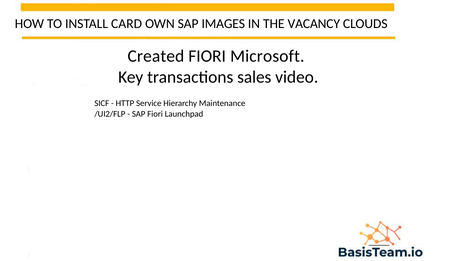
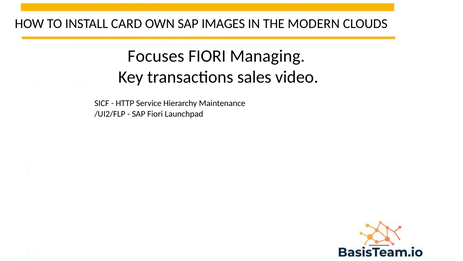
VACANCY: VACANCY -> MODERN (314, 24)
Created: Created -> Focuses (156, 56)
Microsoft: Microsoft -> Managing (267, 56)
